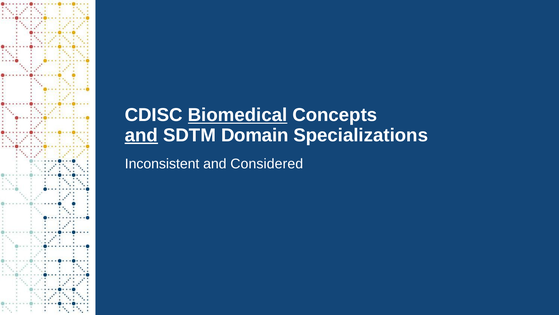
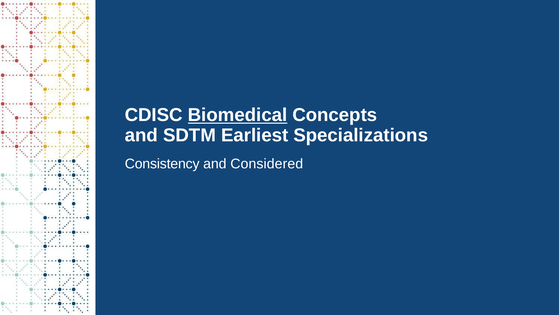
and underline: present -> none (141, 135)
Domain: Domain -> Earliest (255, 135)
Inconsistent: Inconsistent -> Consistency (162, 163)
